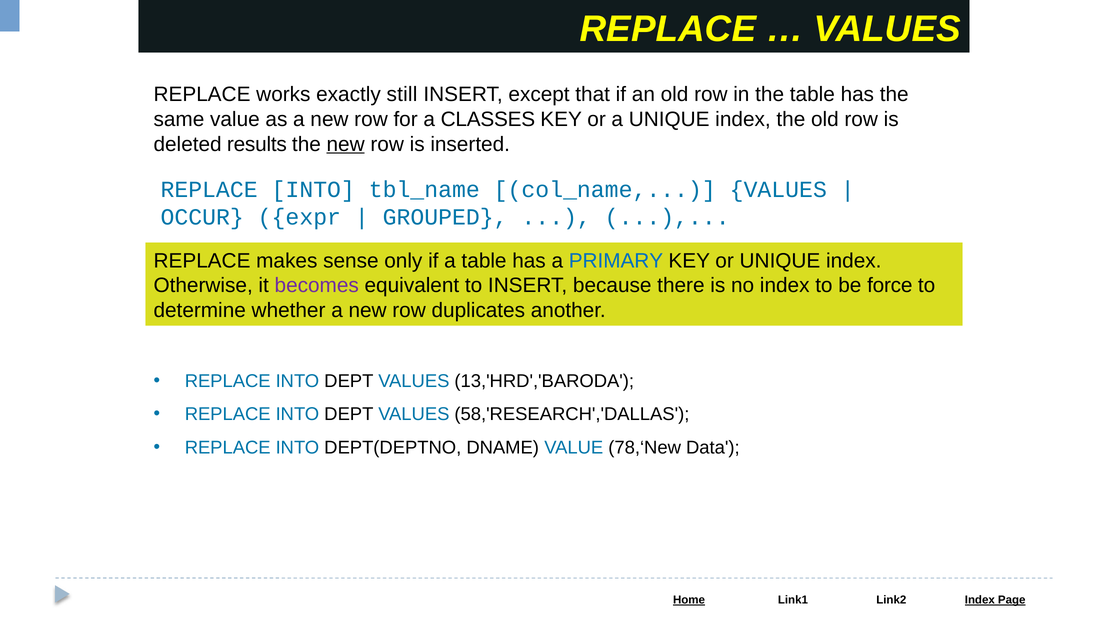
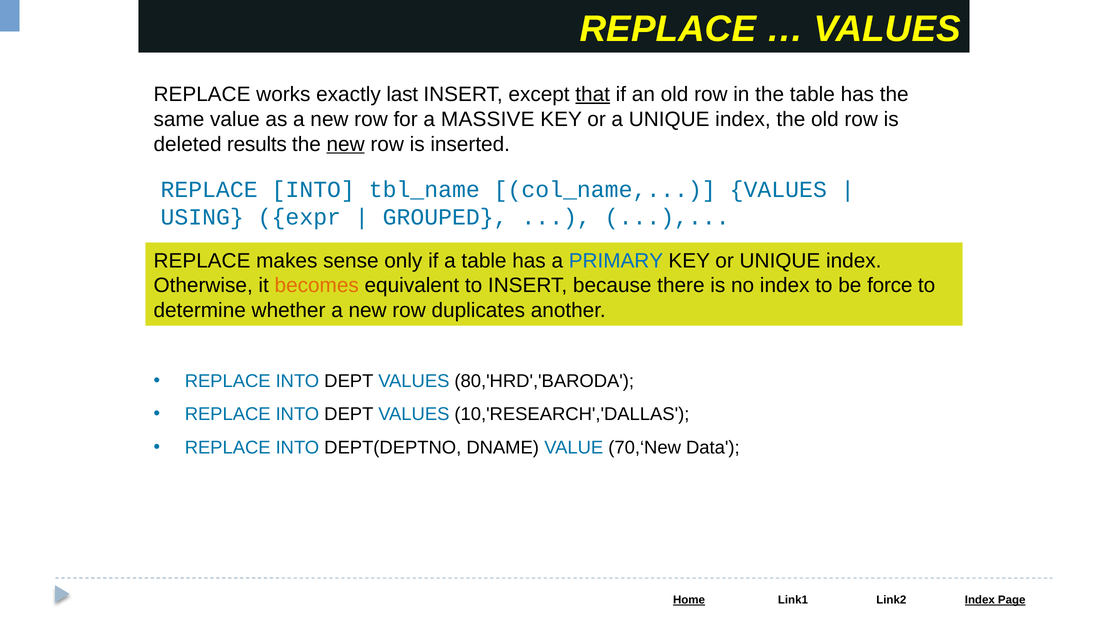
still: still -> last (402, 94)
that underline: none -> present (593, 94)
CLASSES: CLASSES -> MASSIVE (488, 119)
OCCUR: OCCUR -> USING (202, 217)
becomes colour: purple -> orange (317, 285)
13,'HRD','BARODA: 13,'HRD','BARODA -> 80,'HRD','BARODA (544, 381)
58,'RESEARCH','DALLAS: 58,'RESEARCH','DALLAS -> 10,'RESEARCH','DALLAS (572, 414)
78,‘New: 78,‘New -> 70,‘New (645, 447)
